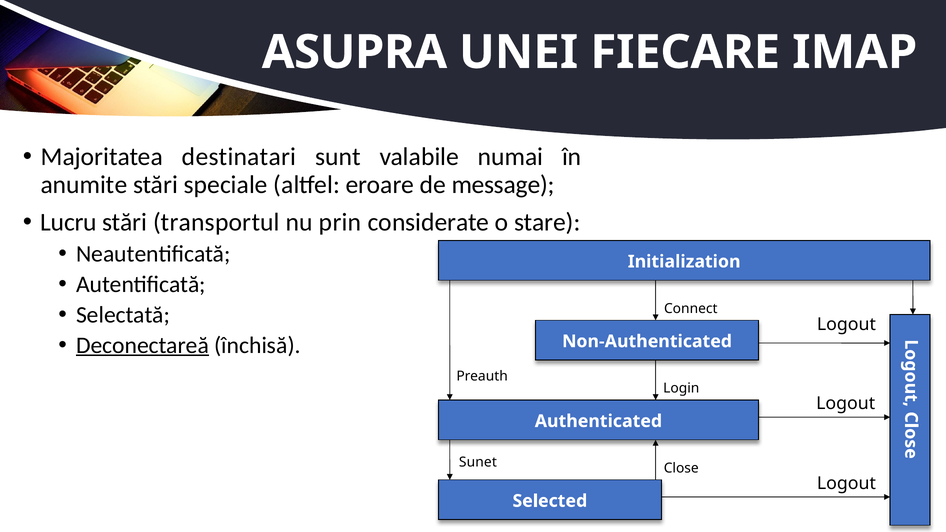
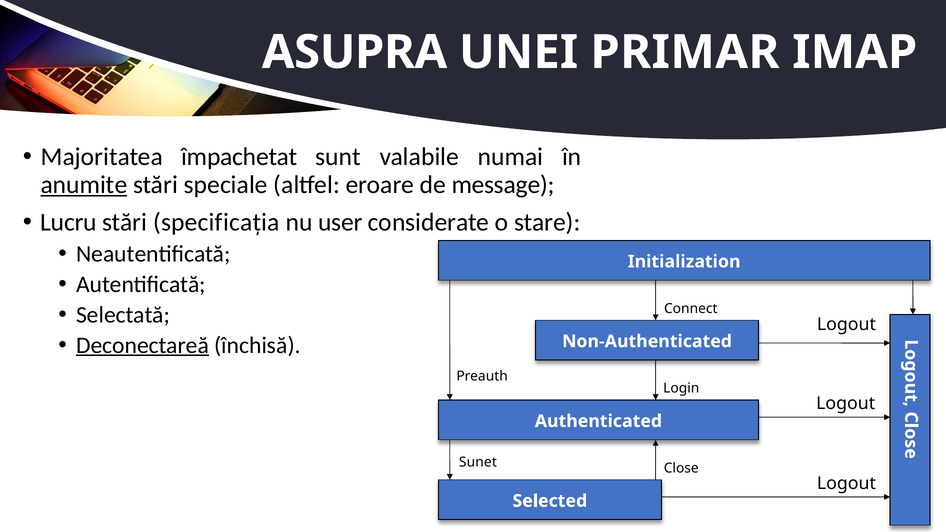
FIECARE: FIECARE -> PRIMAR (685, 52)
destinatari: destinatari -> împachetat (239, 157)
anumite underline: none -> present (84, 185)
transportul: transportul -> specificația (216, 222)
prin: prin -> user (340, 222)
